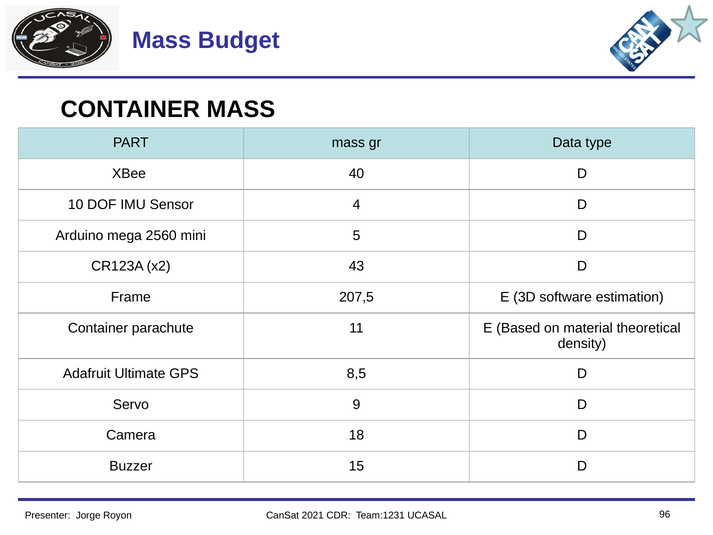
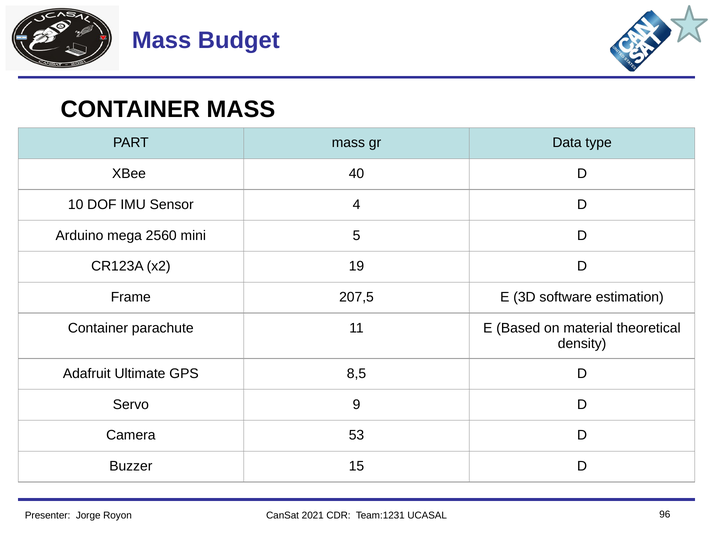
43: 43 -> 19 (356, 266)
18: 18 -> 53 (356, 435)
